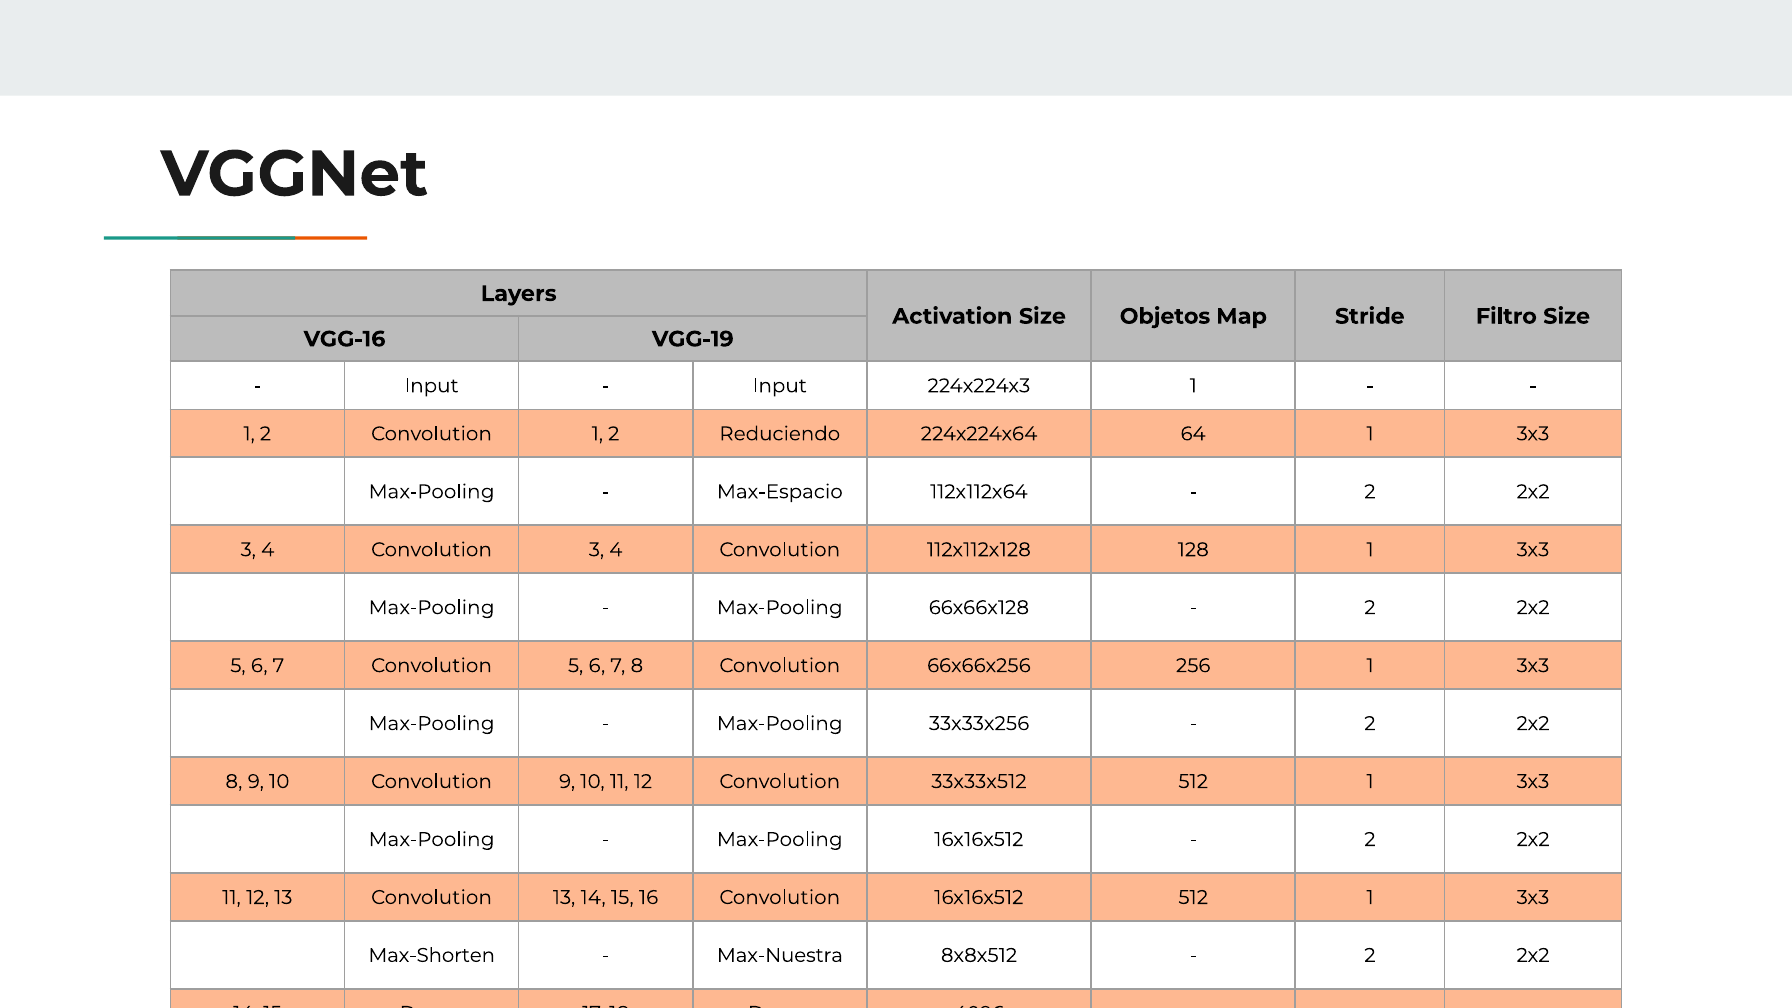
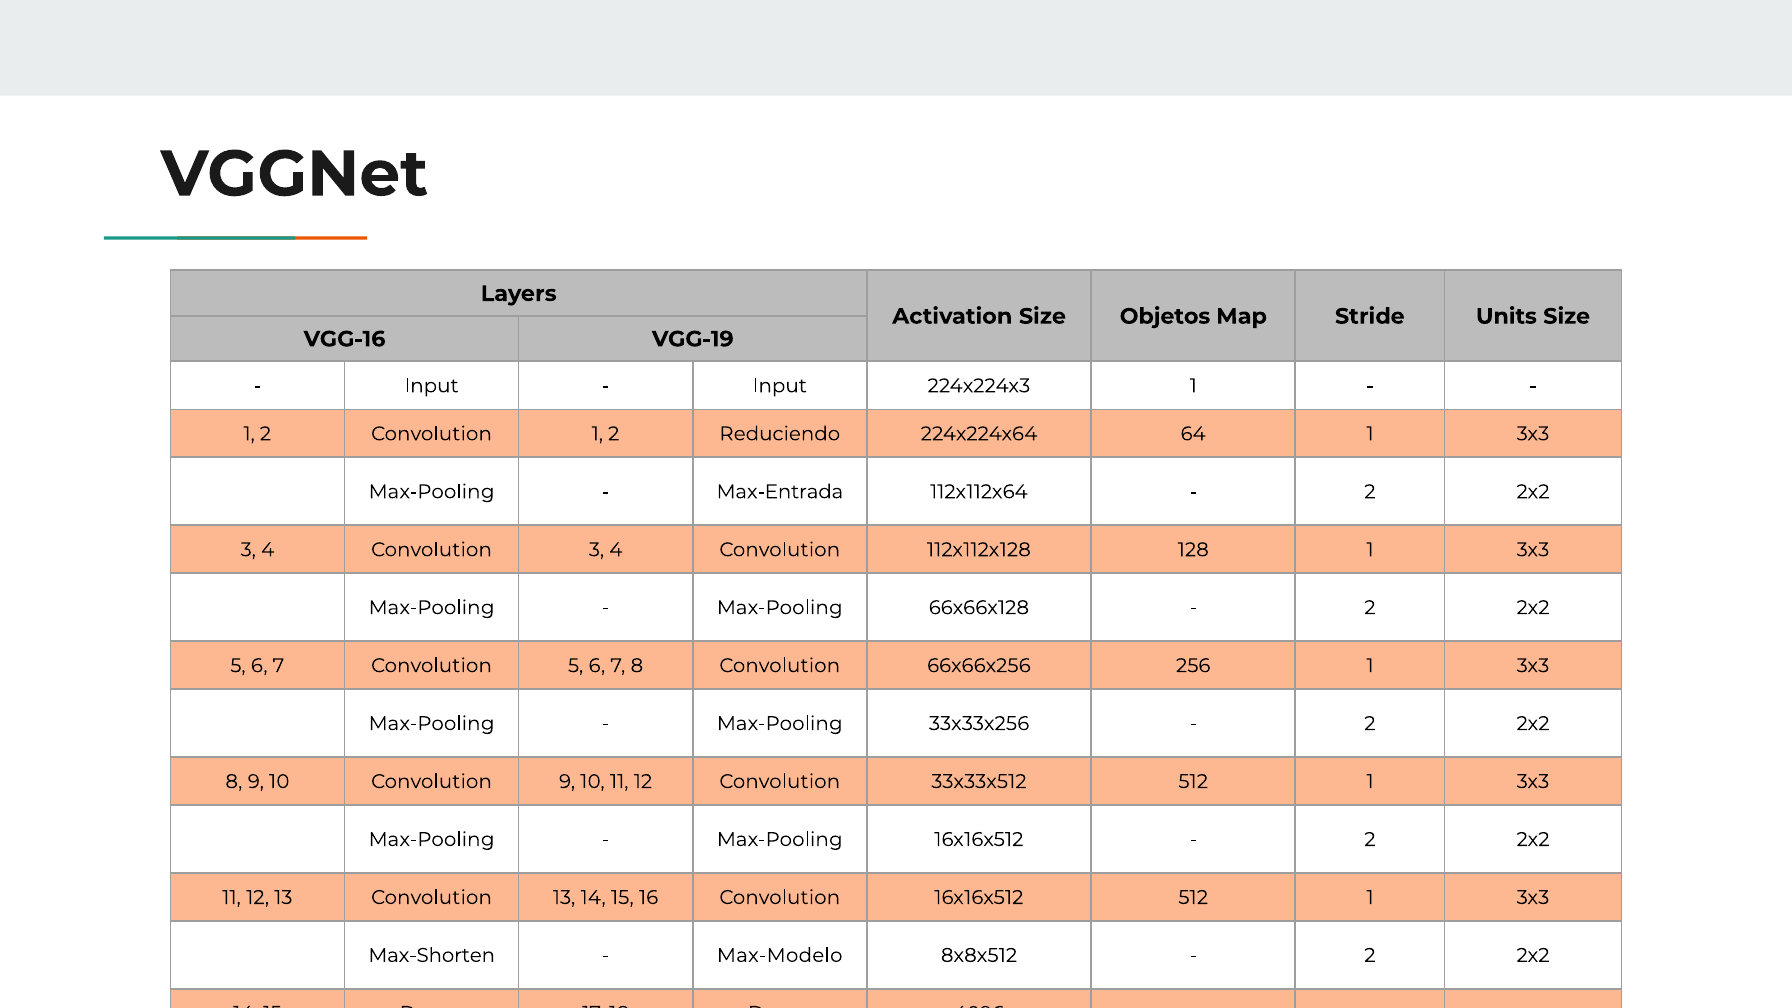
Filtro: Filtro -> Units (1506, 316)
Max-Espacio: Max-Espacio -> Max-Entrada (780, 492)
Max-Nuestra: Max-Nuestra -> Max-Modelo (780, 955)
